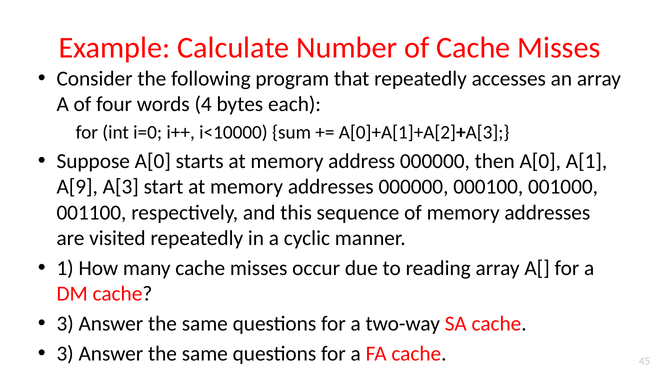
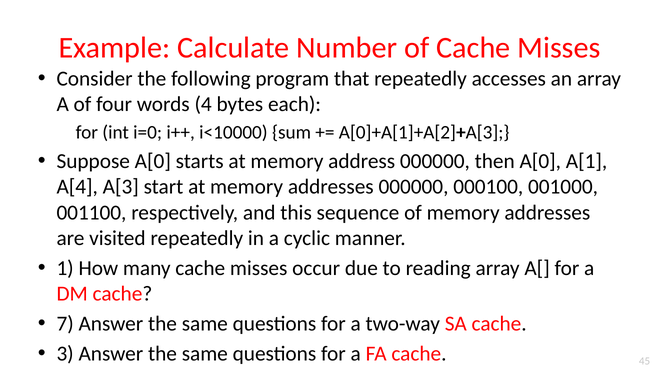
A[9: A[9 -> A[4 (77, 187)
3: 3 -> 7 (65, 324)
